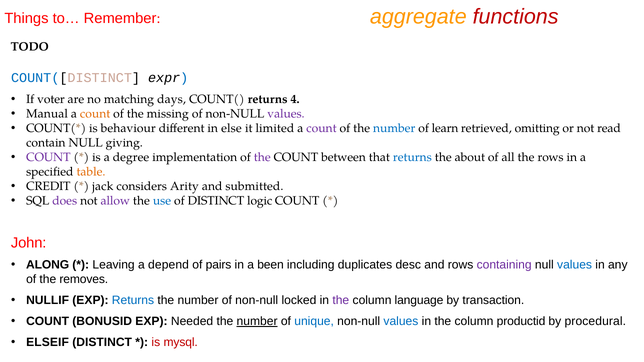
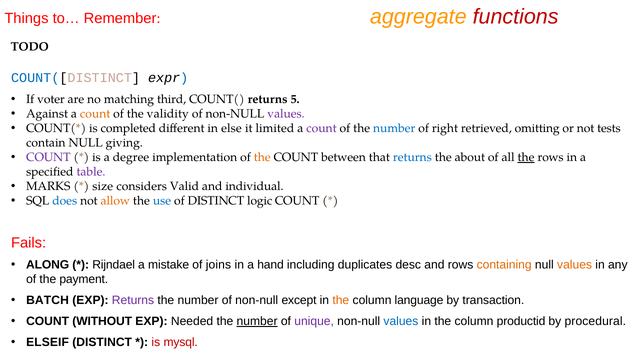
days: days -> third (172, 100)
4: 4 -> 5 (295, 100)
Manual: Manual -> Against (47, 114)
missing: missing -> validity (168, 114)
behaviour: behaviour -> completed (128, 129)
learn: learn -> right (445, 129)
read: read -> tests (609, 129)
the colour: purple -> orange (262, 158)
the underline: none -> present (526, 158)
table colour: orange -> purple (91, 172)
CREDIT: CREDIT -> MARKS (48, 186)
jack: jack -> size (103, 186)
Arity: Arity -> Valid (185, 186)
submitted: submitted -> individual (254, 186)
does colour: purple -> blue (65, 201)
allow colour: purple -> orange (115, 201)
John: John -> Fails (29, 243)
Leaving: Leaving -> Rijndael (114, 265)
depend: depend -> mistake (169, 265)
pairs: pairs -> joins (218, 265)
been: been -> hand (271, 265)
containing colour: purple -> orange (504, 265)
values colour: blue -> orange (575, 265)
removes: removes -> payment (84, 280)
NULLIF: NULLIF -> BATCH (47, 301)
Returns colour: blue -> purple (133, 301)
locked: locked -> except (299, 301)
the colour: purple -> orange (341, 301)
BONUSID: BONUSID -> WITHOUT (102, 321)
unique colour: blue -> purple (314, 321)
